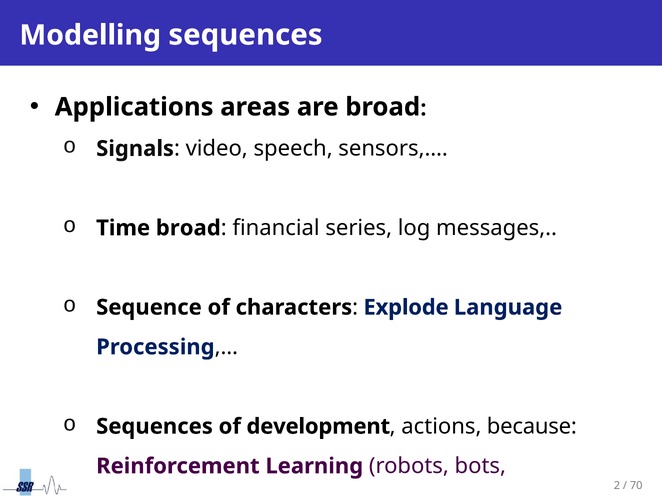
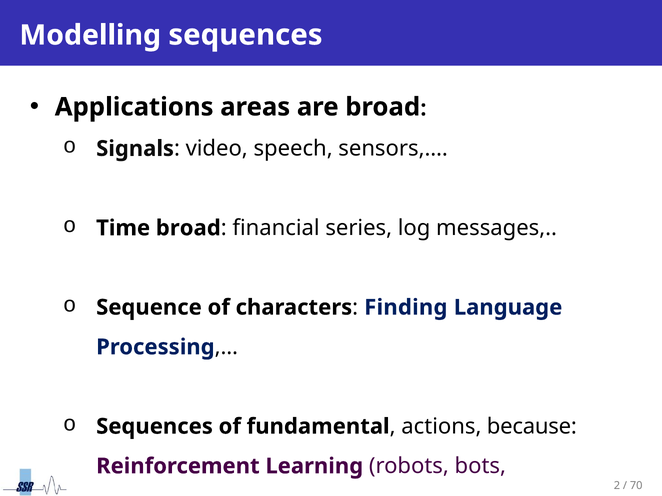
Explode: Explode -> Finding (406, 308)
development: development -> fundamental (318, 427)
